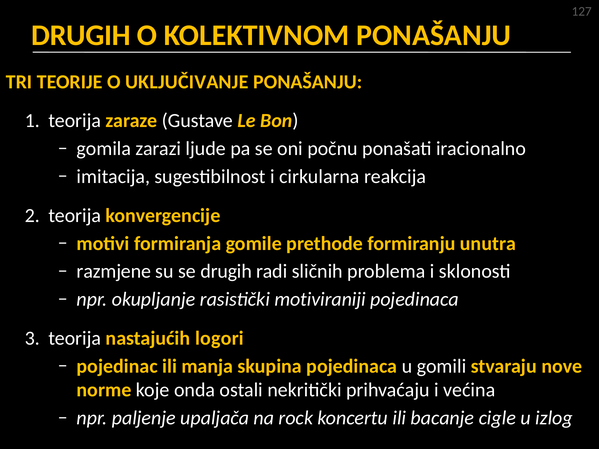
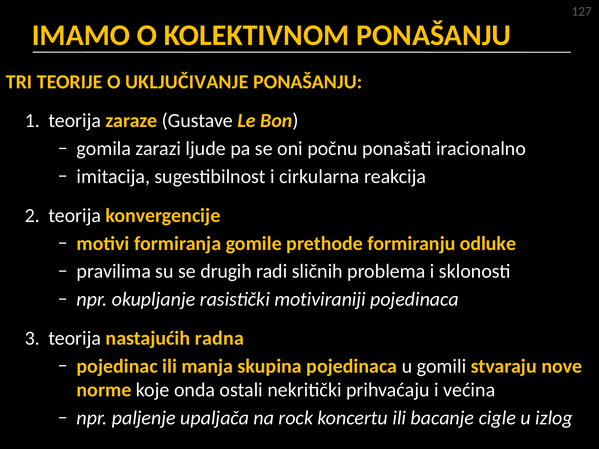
DRUGIH: DRUGIH -> IMAMO (81, 35)
unutra: unutra -> odluke (488, 244)
razmjene: razmjene -> pravilima (114, 271)
logori: logori -> radna (219, 338)
